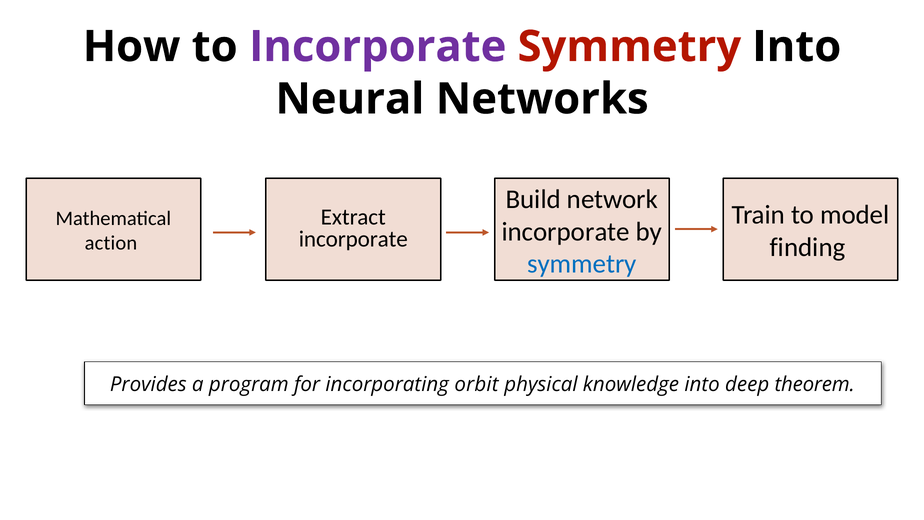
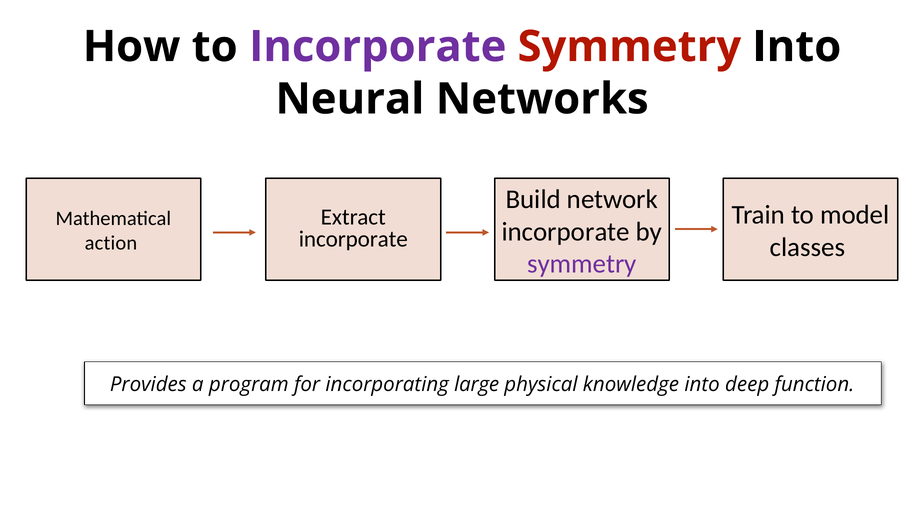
finding: finding -> classes (808, 247)
symmetry colour: blue -> purple (582, 264)
orbit: orbit -> large (477, 385)
theorem: theorem -> function (814, 385)
